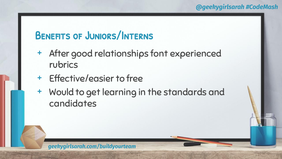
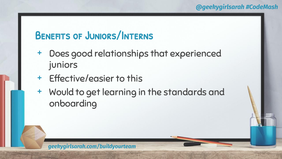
After: After -> Does (59, 53)
font: font -> that (159, 53)
rubrics: rubrics -> juniors (64, 65)
free: free -> this (135, 78)
candidates: candidates -> onboarding (73, 103)
